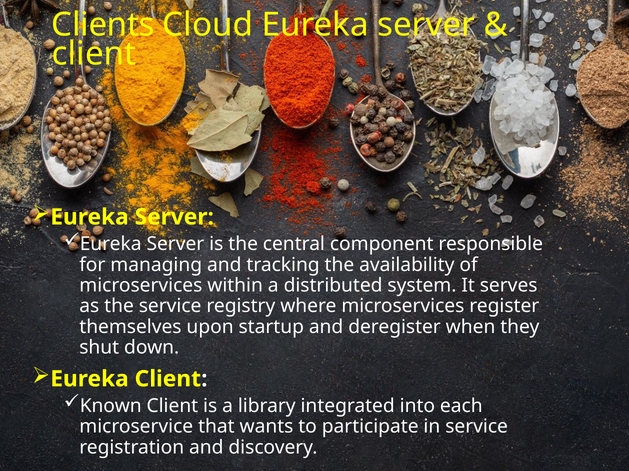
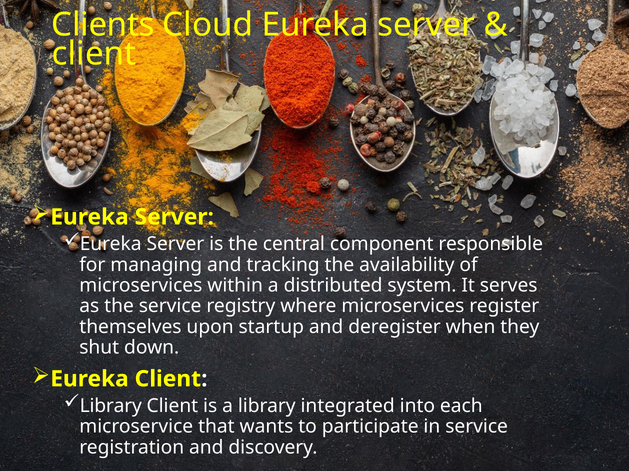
Known: Known -> Library (111, 406)
